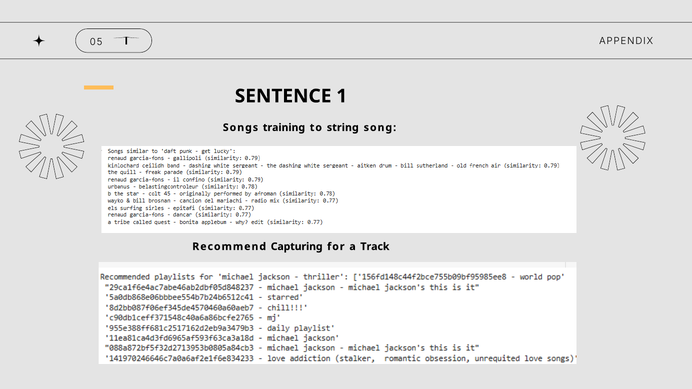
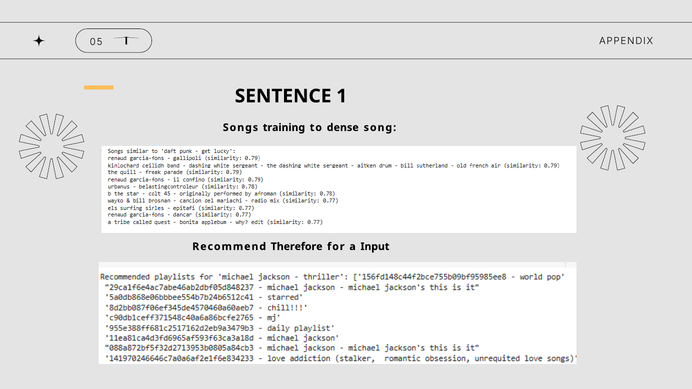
string: string -> dense (343, 128)
Capturing: Capturing -> Therefore (297, 247)
Track: Track -> Input (375, 247)
